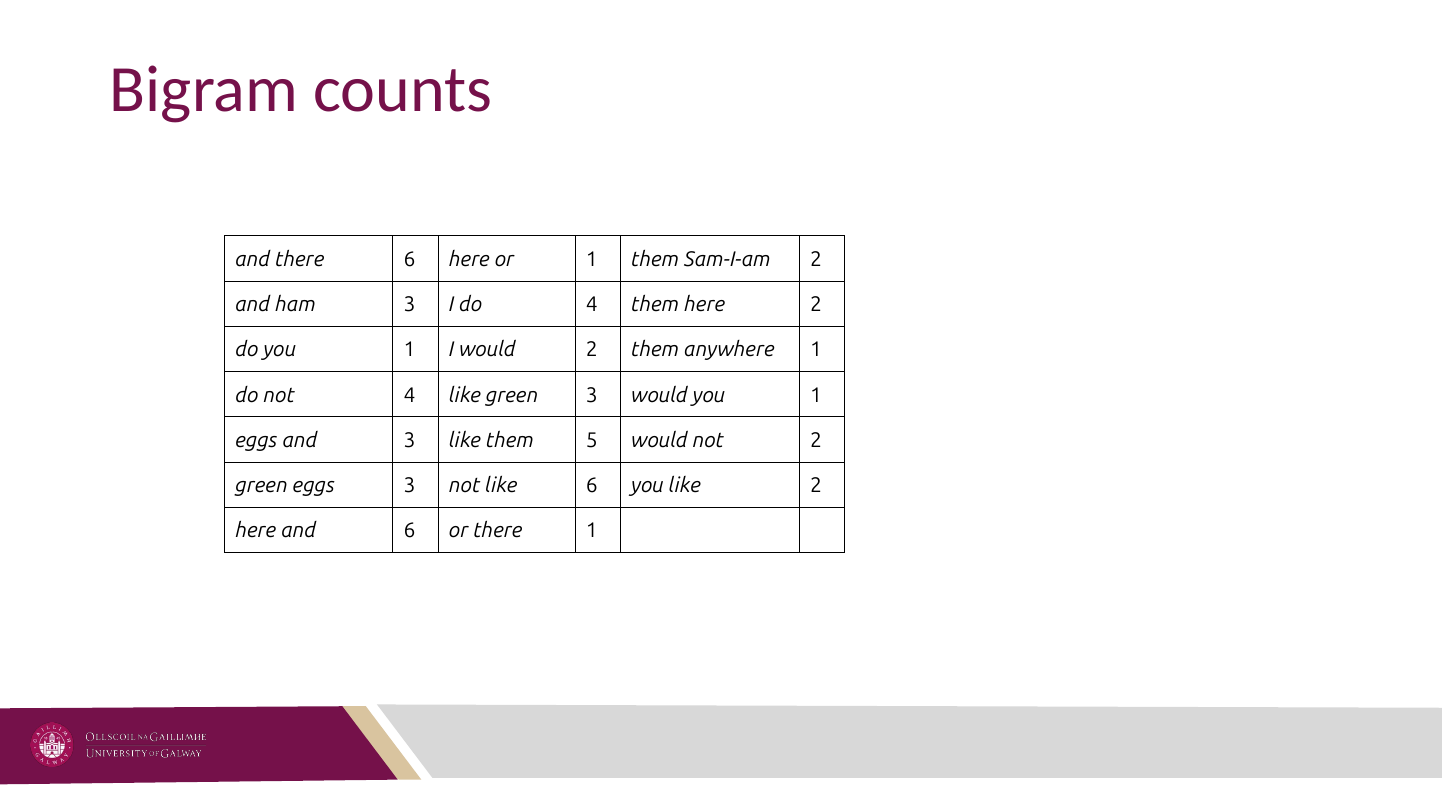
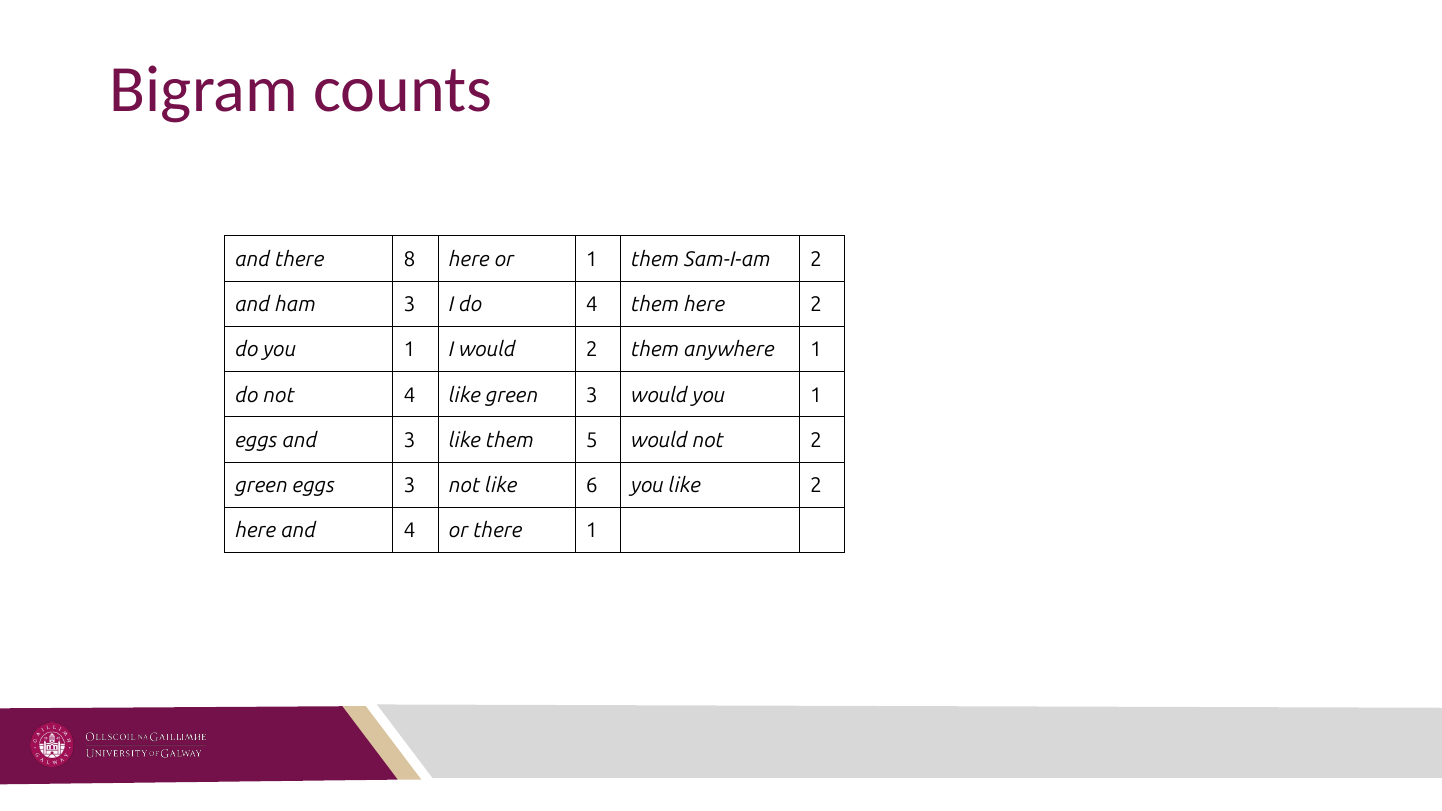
there 6: 6 -> 8 (410, 259)
and 6: 6 -> 4 (410, 531)
